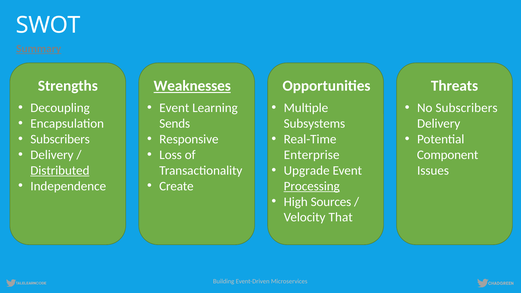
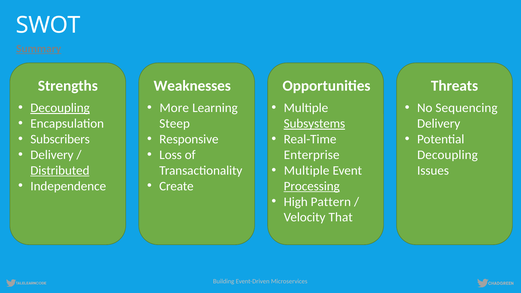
Weaknesses underline: present -> none (192, 86)
Decoupling underline: none -> present (60, 108)
Event: Event -> More (174, 108)
No Subscribers: Subscribers -> Sequencing (467, 108)
Sends: Sends -> Steep (175, 124)
Subsystems underline: none -> present (314, 124)
Component: Component -> Decoupling (447, 155)
Upgrade: Upgrade -> Multiple (307, 170)
Sources: Sources -> Pattern (331, 202)
